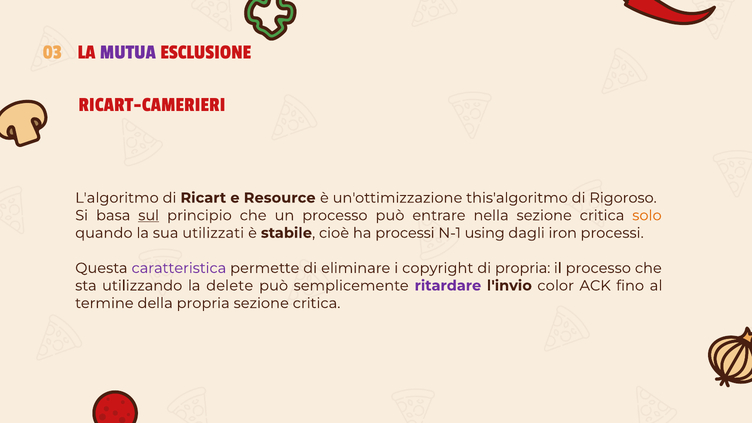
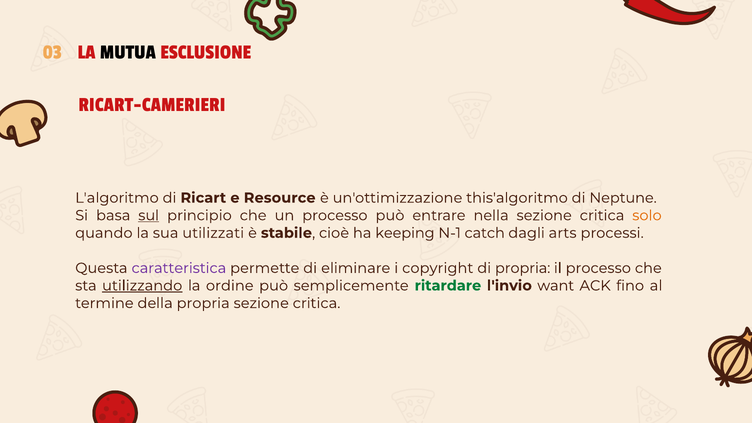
MUTUA colour: purple -> black (128, 52)
Rigoroso: Rigoroso -> Neptune (623, 198)
ha processi: processi -> keeping (405, 233)
using: using -> catch (485, 233)
iron: iron -> arts (563, 233)
utilizzando underline: none -> present (142, 286)
delete: delete -> ordine (230, 286)
ritardare colour: purple -> green (448, 286)
color: color -> want (556, 286)
